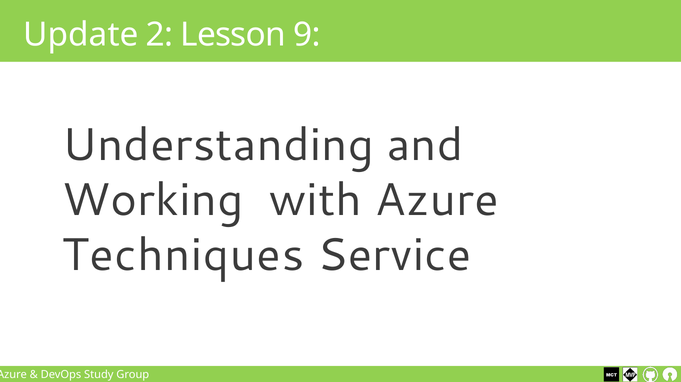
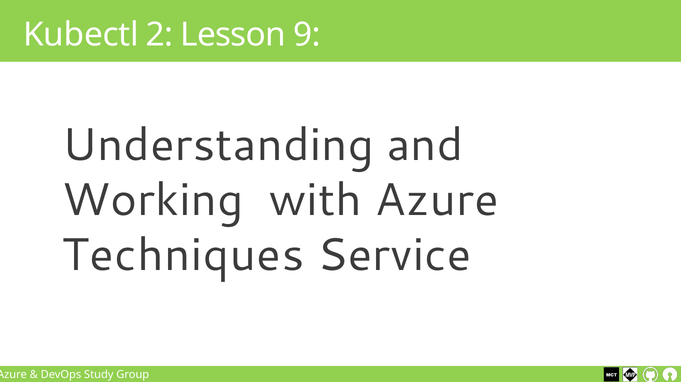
Update: Update -> Kubectl (81, 35)
